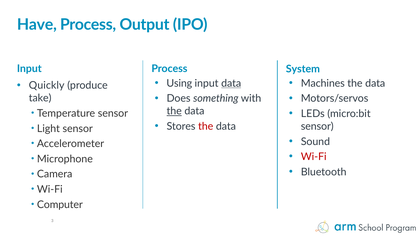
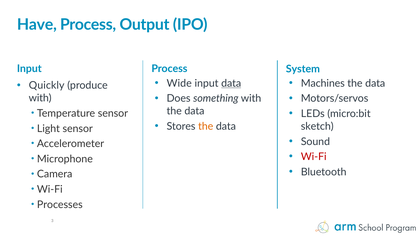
Using: Using -> Wide (179, 83)
take: take -> with (40, 98)
the underline: present -> none (174, 111)
the colour: red -> orange (206, 126)
sensor: sensor -> sketch (317, 126)
Computer: Computer -> Processes (60, 205)
